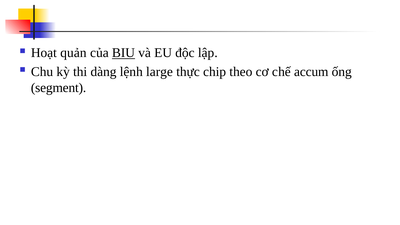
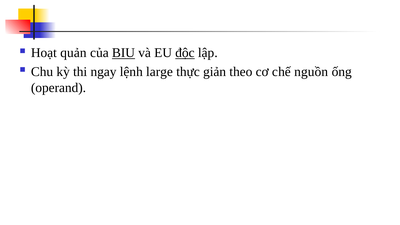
độc underline: none -> present (185, 53)
dàng: dàng -> ngay (103, 72)
chip: chip -> giản (215, 72)
accum: accum -> nguồn (311, 72)
segment: segment -> operand (58, 88)
